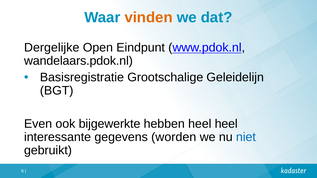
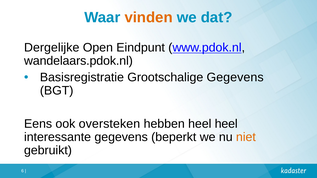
Grootschalige Geleidelijn: Geleidelijn -> Gegevens (235, 78)
Even: Even -> Eens (38, 124)
bijgewerkte: bijgewerkte -> oversteken (109, 124)
worden: worden -> beperkt (174, 137)
niet colour: blue -> orange (246, 137)
